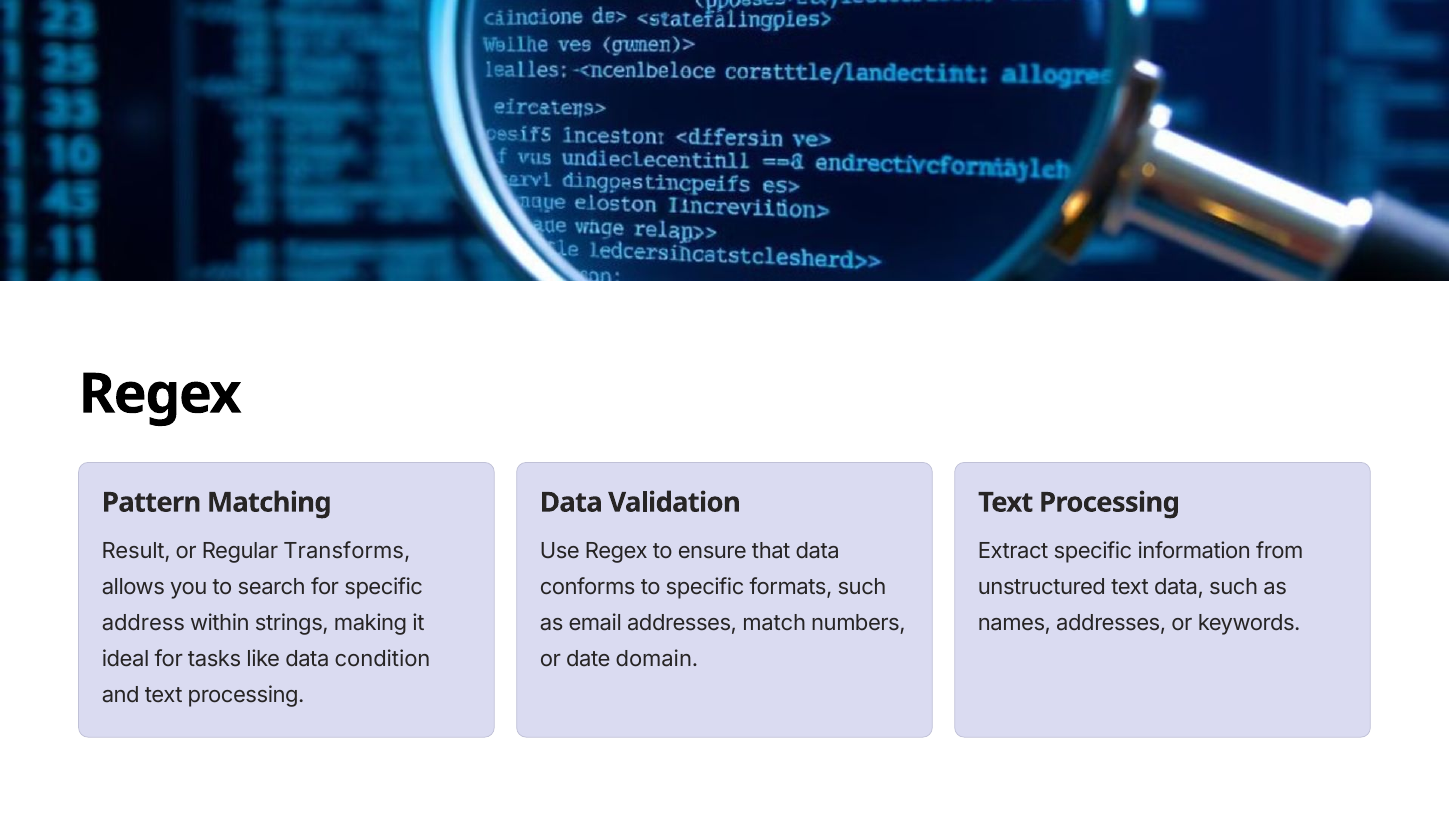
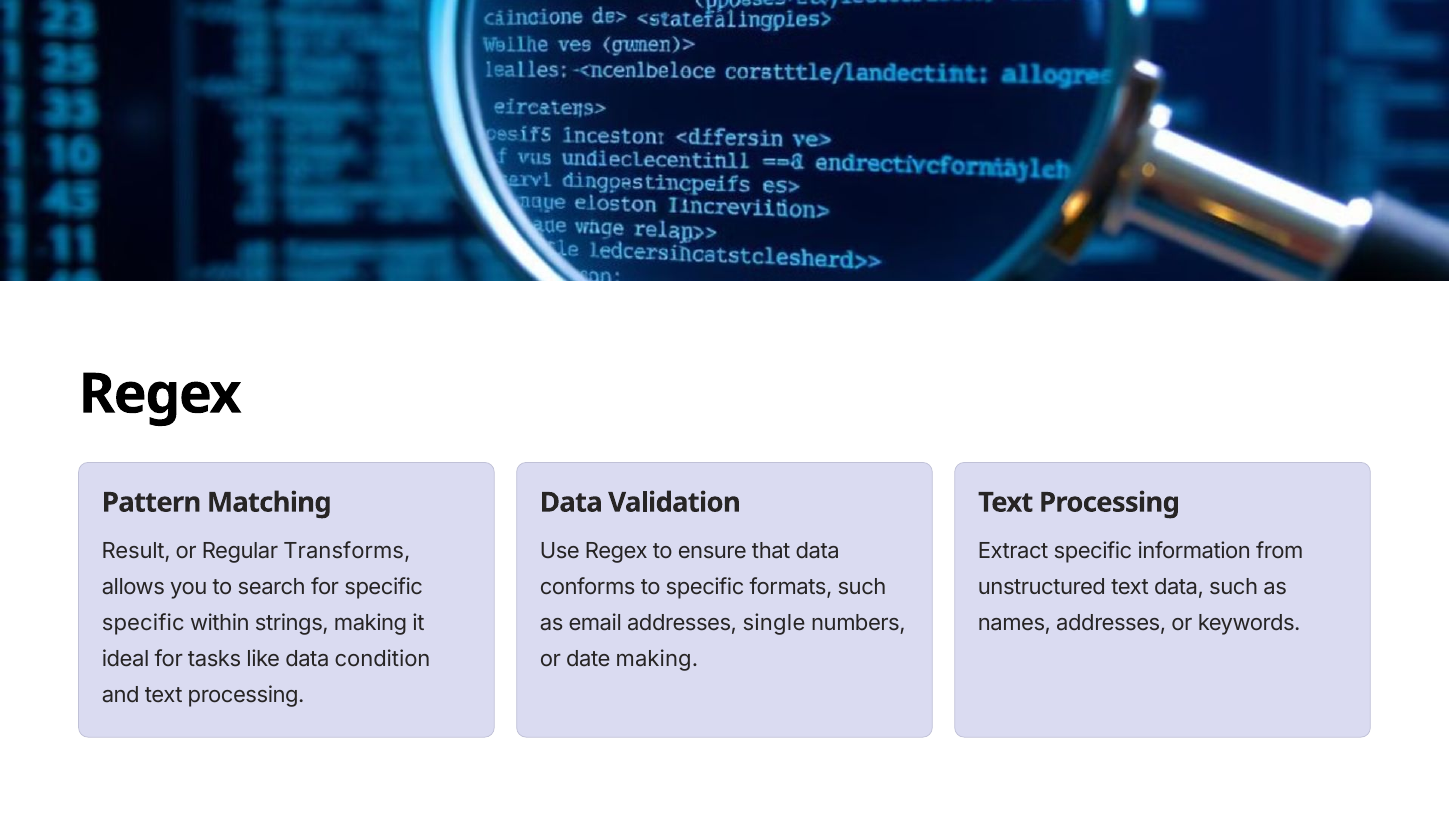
address: address -> specific (143, 623)
match: match -> single (774, 623)
date domain: domain -> making (657, 659)
